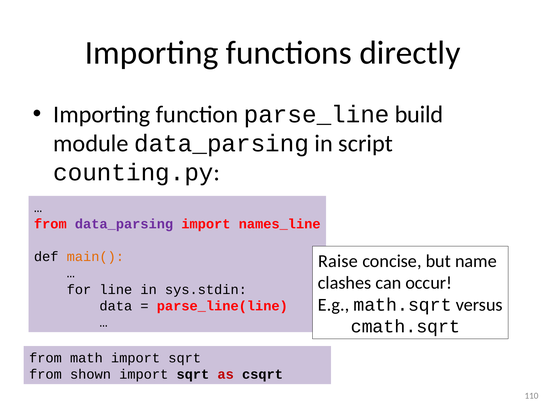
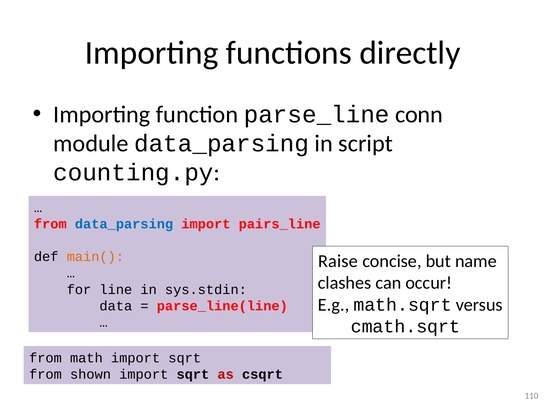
build: build -> conn (419, 115)
data_parsing colour: purple -> blue (124, 224)
names_line: names_line -> pairs_line (280, 224)
